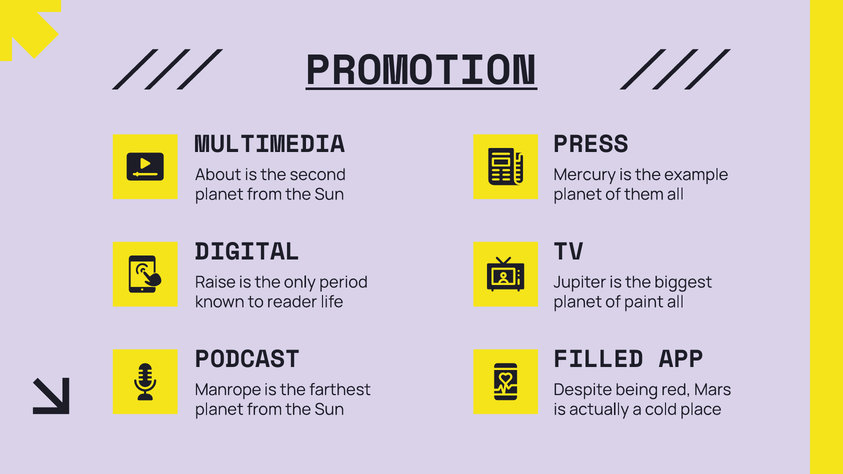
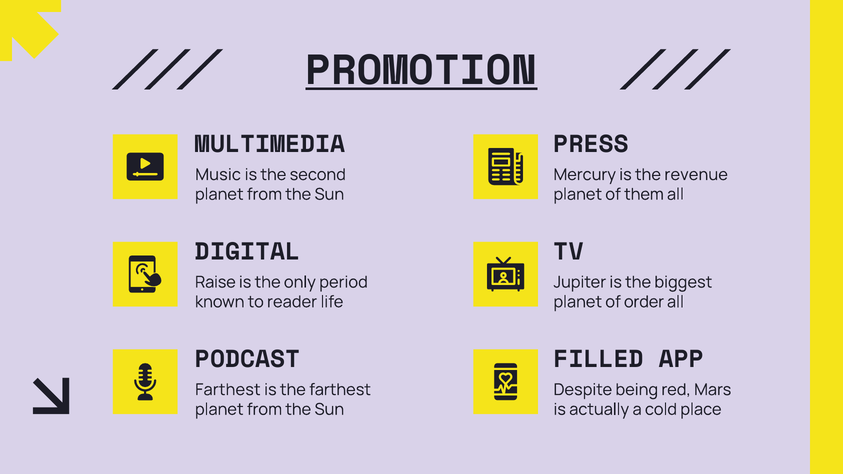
About: About -> Music (218, 175)
example: example -> revenue (696, 175)
paint: paint -> order (644, 302)
Manrope: Manrope -> Farthest (228, 390)
